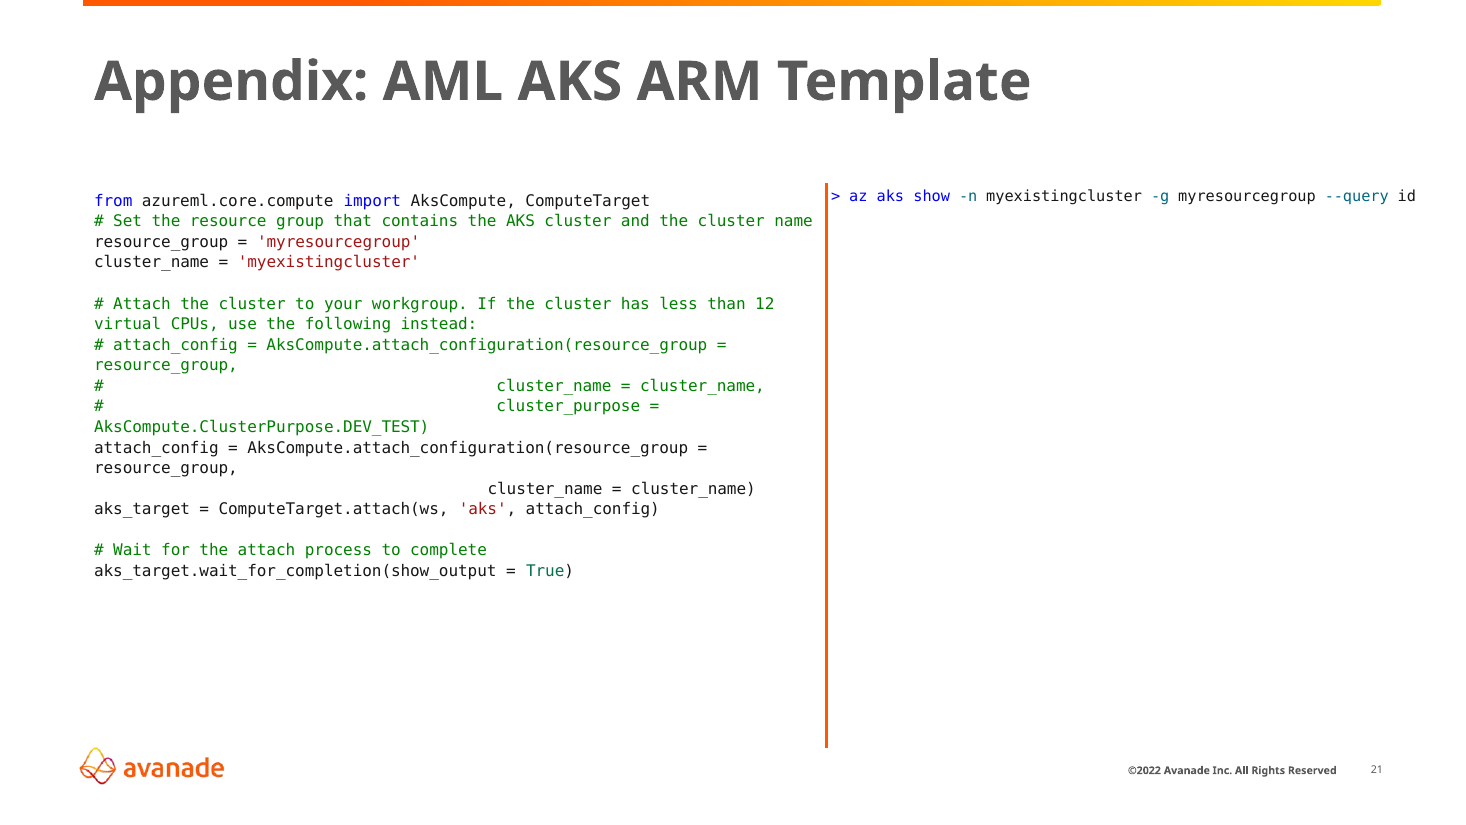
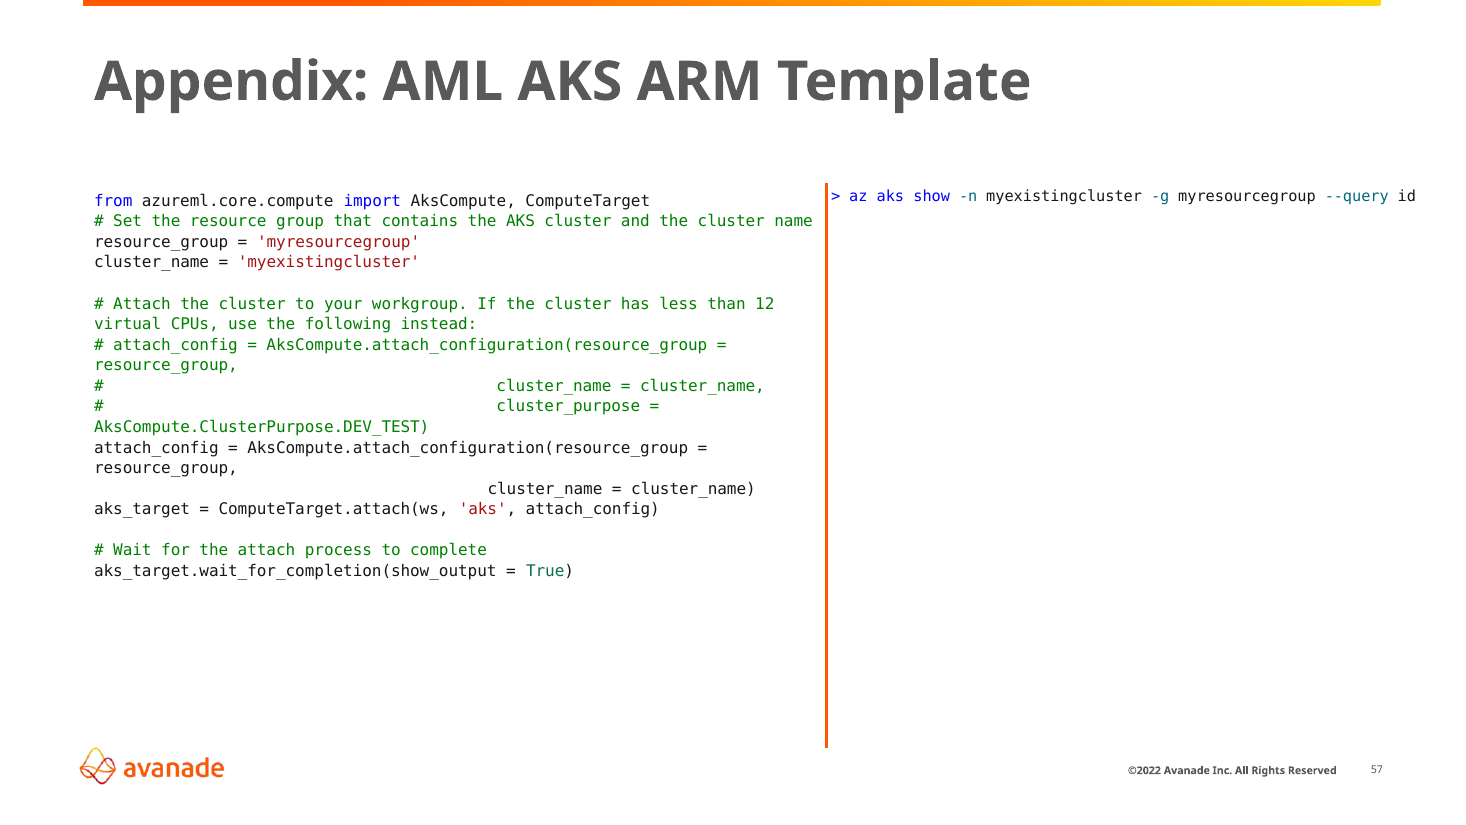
21: 21 -> 57 (1377, 769)
